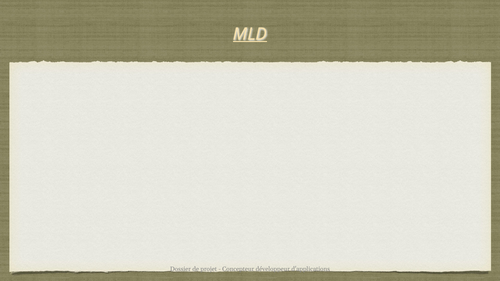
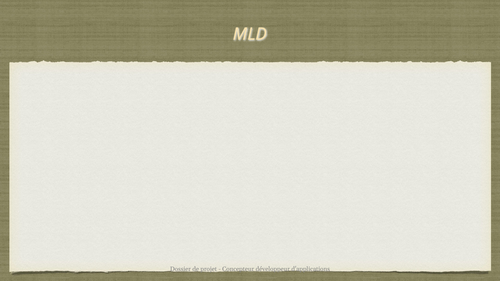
MLD underline: present -> none (250, 34)
